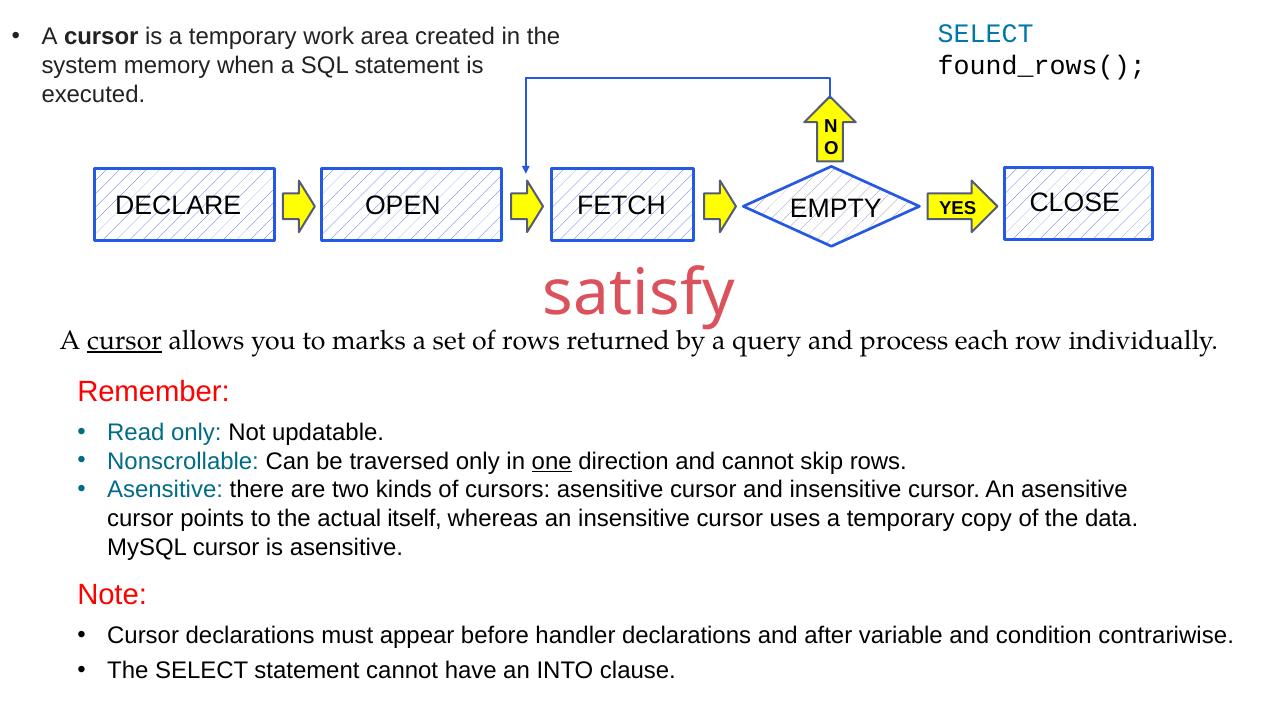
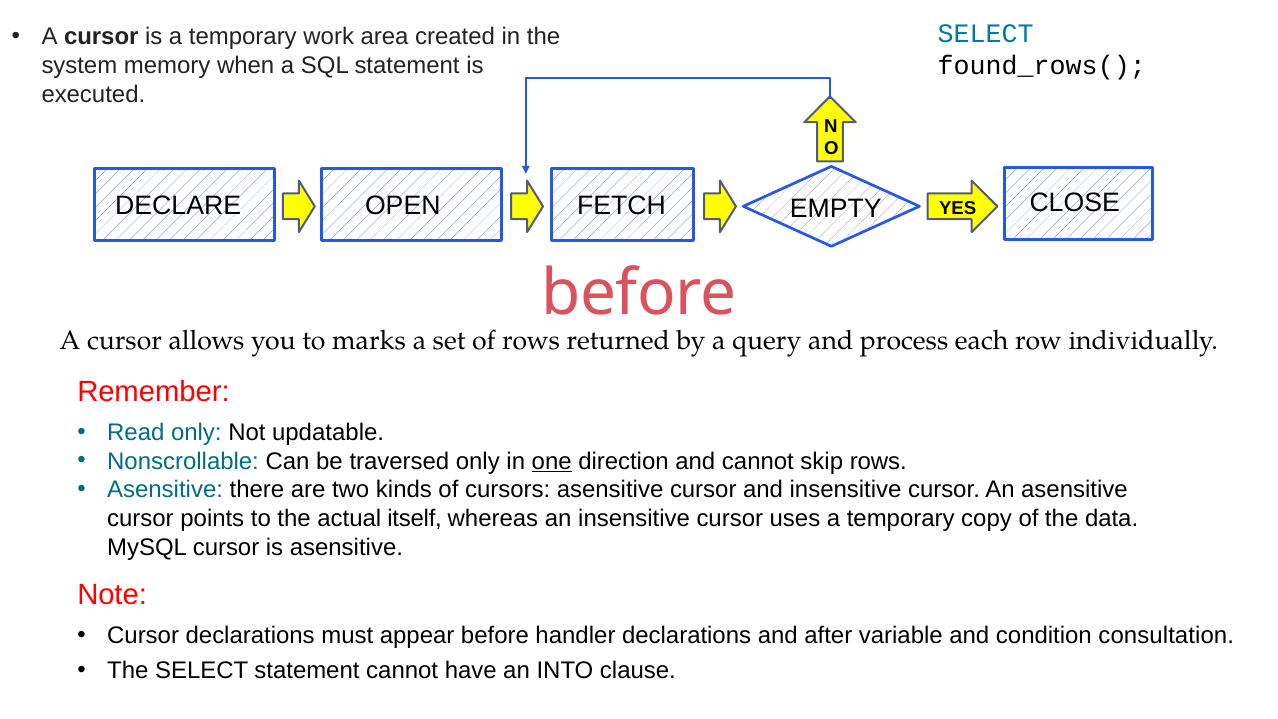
satisfy: satisfy -> before (639, 293)
cursor underline: present -> none (124, 341)
contrariwise: contrariwise -> consultation (1166, 636)
